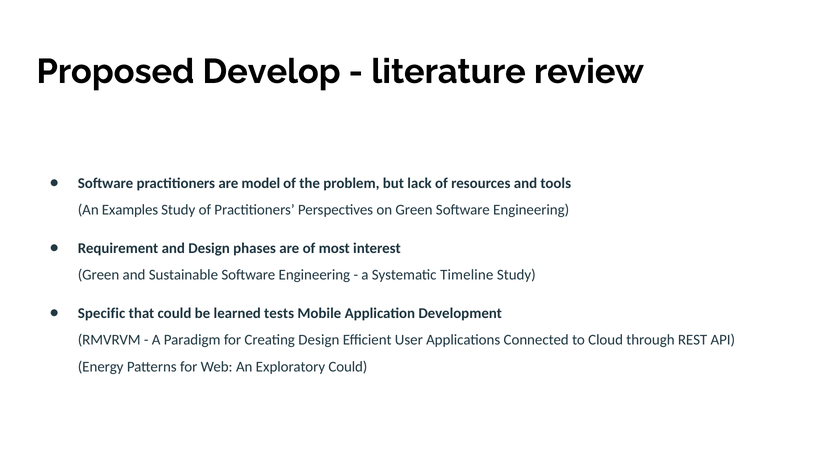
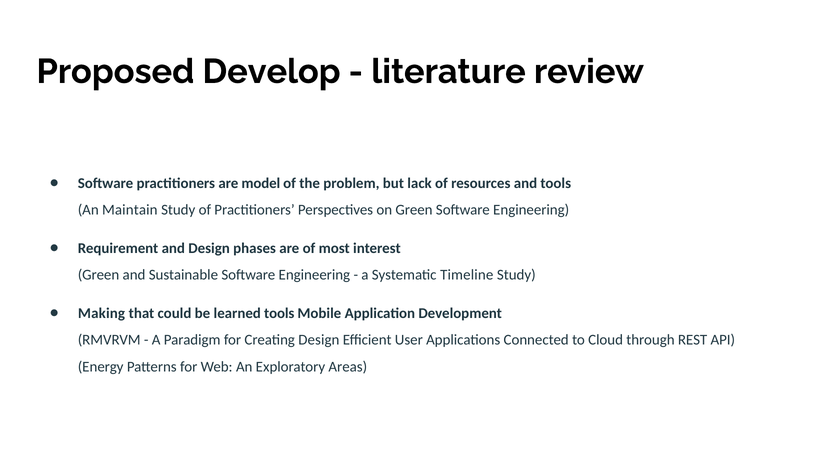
Examples: Examples -> Maintain (130, 210)
Specific: Specific -> Making (102, 313)
learned tests: tests -> tools (279, 313)
Exploratory Could: Could -> Areas (348, 367)
